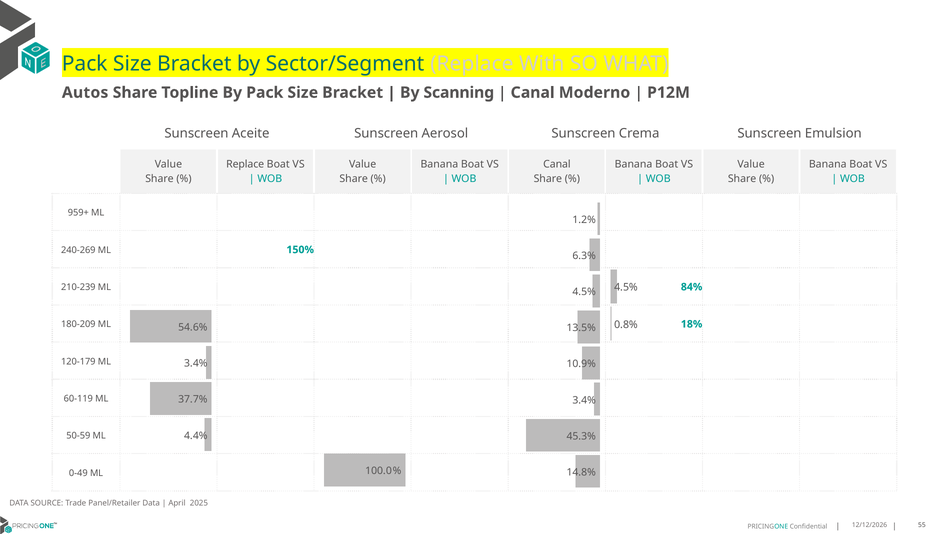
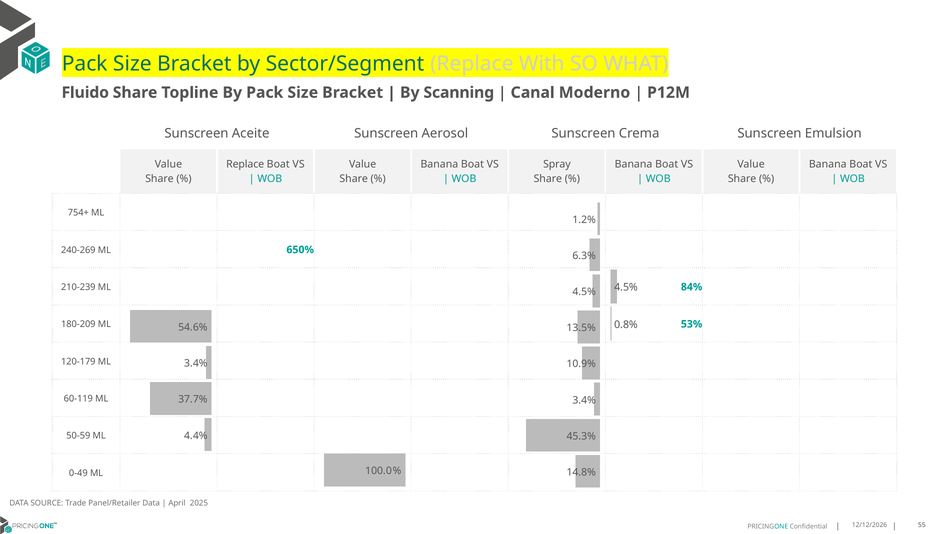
Autos: Autos -> Fluido (85, 93)
Canal: Canal -> Spray (557, 164)
959+: 959+ -> 754+ (78, 213)
150%: 150% -> 650% (300, 250)
18%: 18% -> 53% (692, 324)
